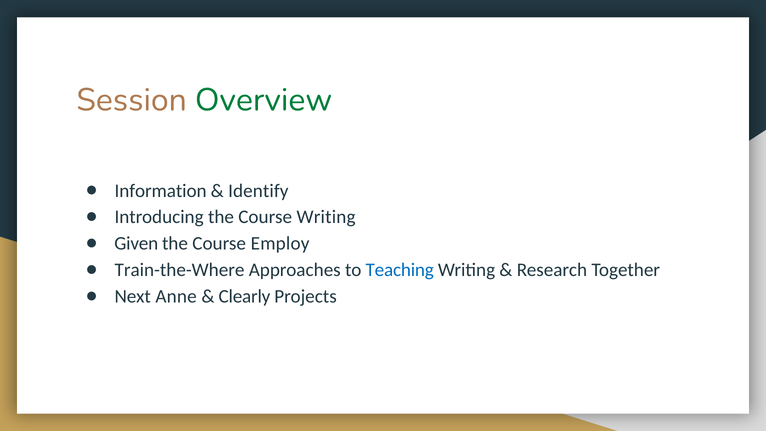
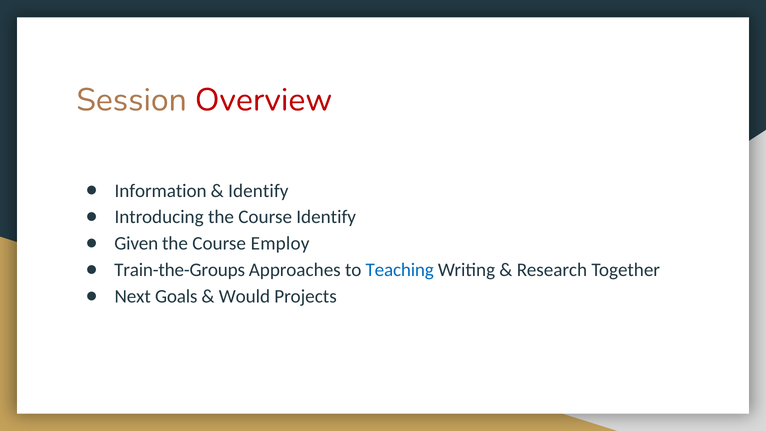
Overview colour: green -> red (264, 100)
Course Writing: Writing -> Identify (326, 217)
Train-the-Where: Train-the-Where -> Train-the-Groups (180, 270)
Anne: Anne -> Goals (176, 296)
Clearly: Clearly -> Would (244, 296)
